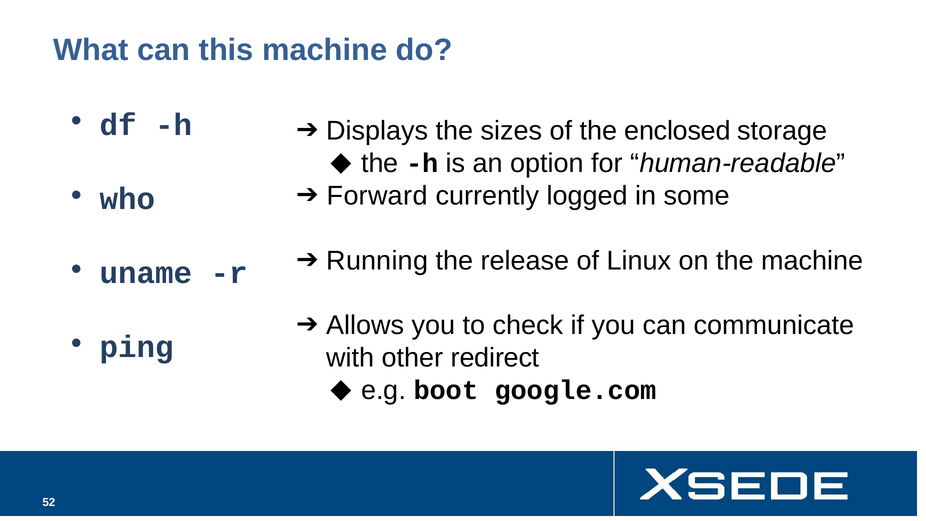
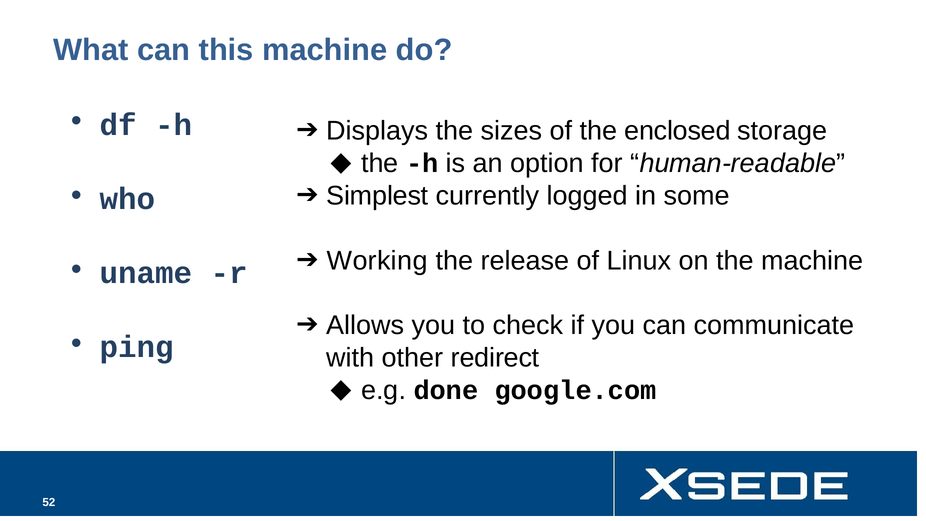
Forward: Forward -> Simplest (377, 196)
Running: Running -> Working (377, 261)
boot: boot -> done (446, 390)
